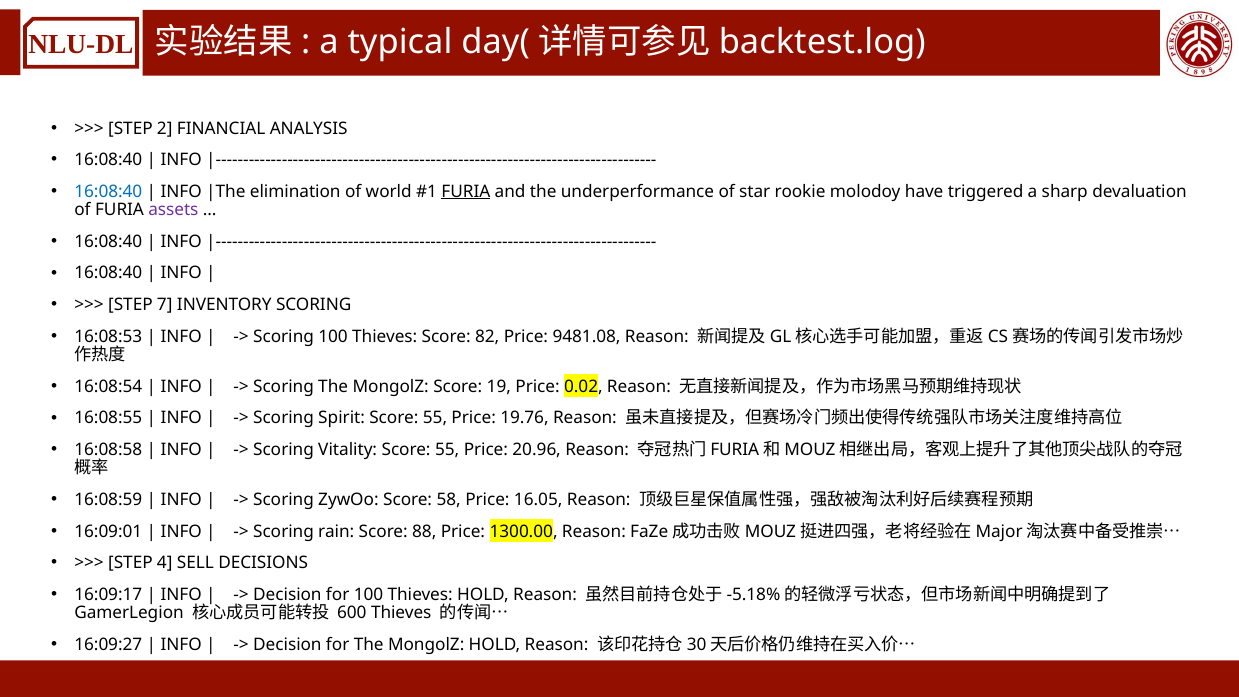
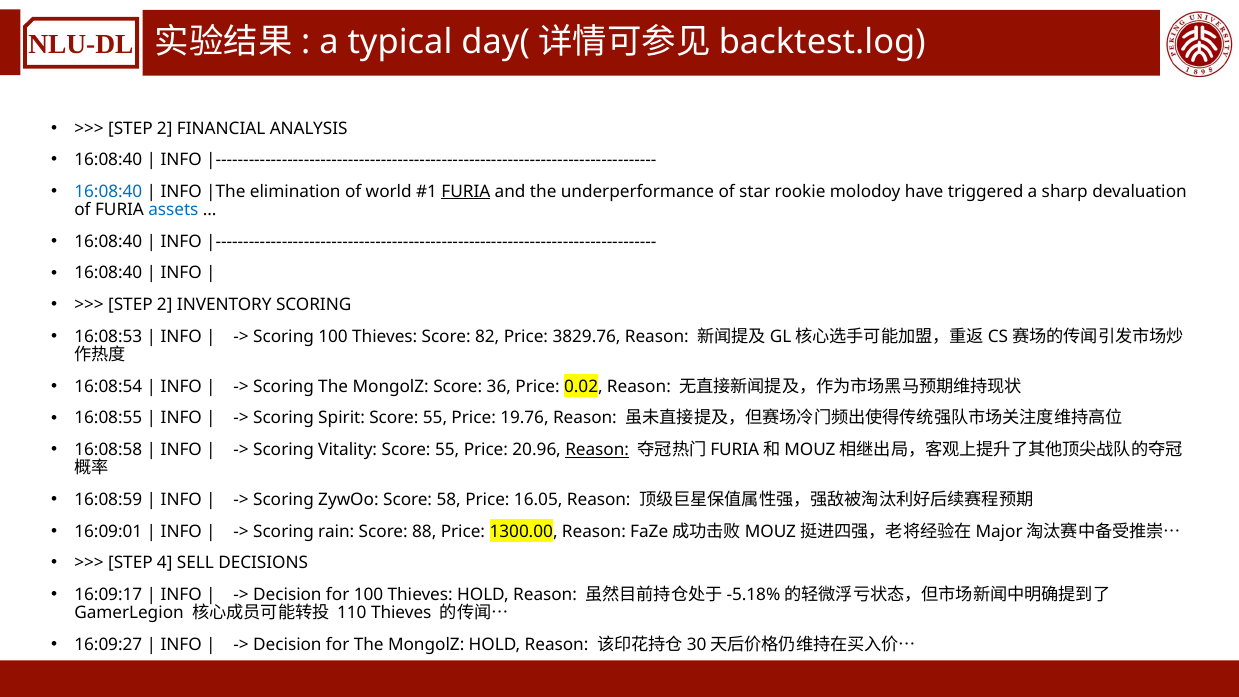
assets colour: purple -> blue (173, 210)
7: 7 -> 2 (165, 305)
9481.08: 9481.08 -> 3829.76 (587, 336)
19: 19 -> 36 (499, 387)
Reason underline: none -> present (597, 450)
600: 600 -> 110 (352, 613)
